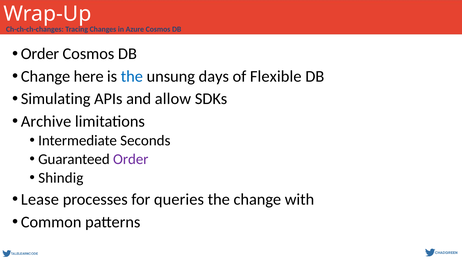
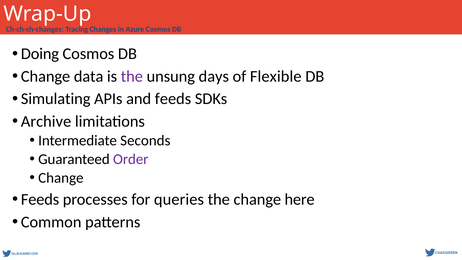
Order: Order -> Doing (40, 54)
here: here -> data (89, 76)
the colour: blue -> purple (132, 76)
and allow: allow -> feeds (173, 99)
Shindig: Shindig -> Change (61, 178)
Lease: Lease -> Feeds (40, 199)
with: with -> here (300, 199)
